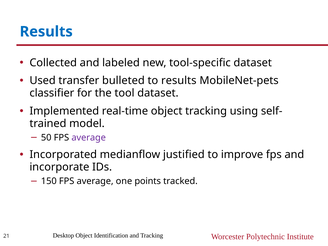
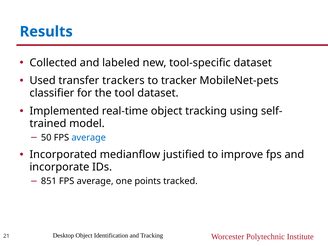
bulleted: bulleted -> trackers (123, 81)
to results: results -> tracker (179, 81)
average colour: purple -> blue (89, 138)
150: 150 -> 851 (49, 181)
